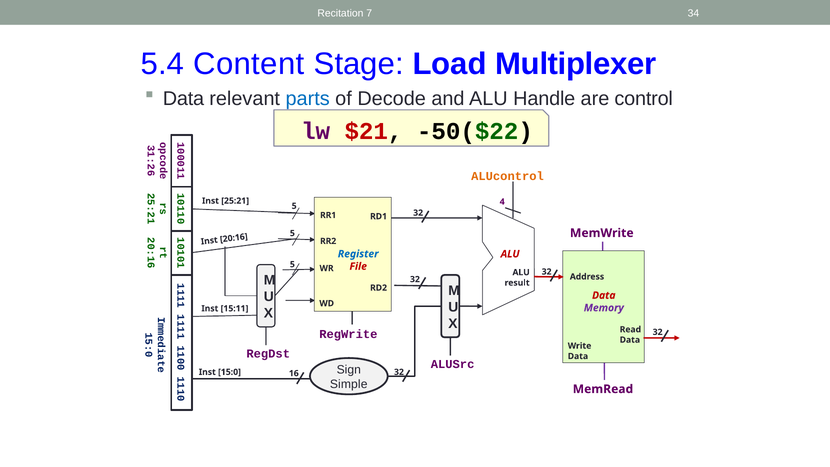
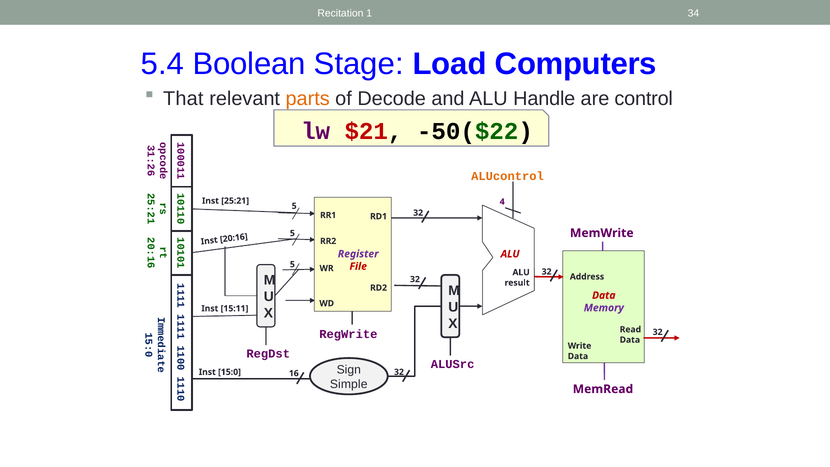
Recitation 7: 7 -> 1 (369, 13)
Content: Content -> Boolean (249, 64)
Multiplexer: Multiplexer -> Computers (576, 64)
Data: Data -> That (183, 99)
parts colour: blue -> orange (308, 99)
Register colour: blue -> purple (358, 254)
